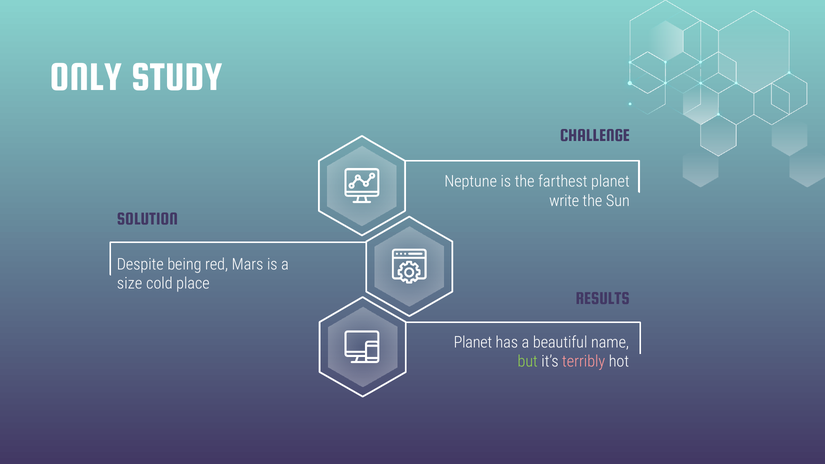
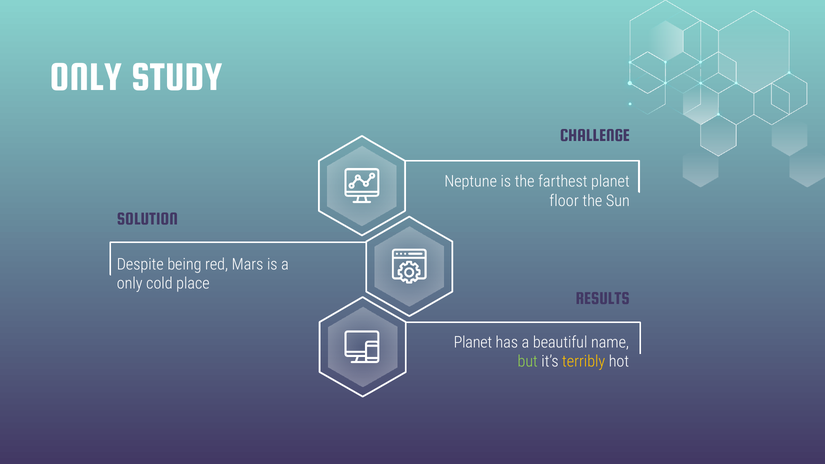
write: write -> floor (564, 201)
size: size -> only (130, 284)
terribly colour: pink -> yellow (584, 362)
